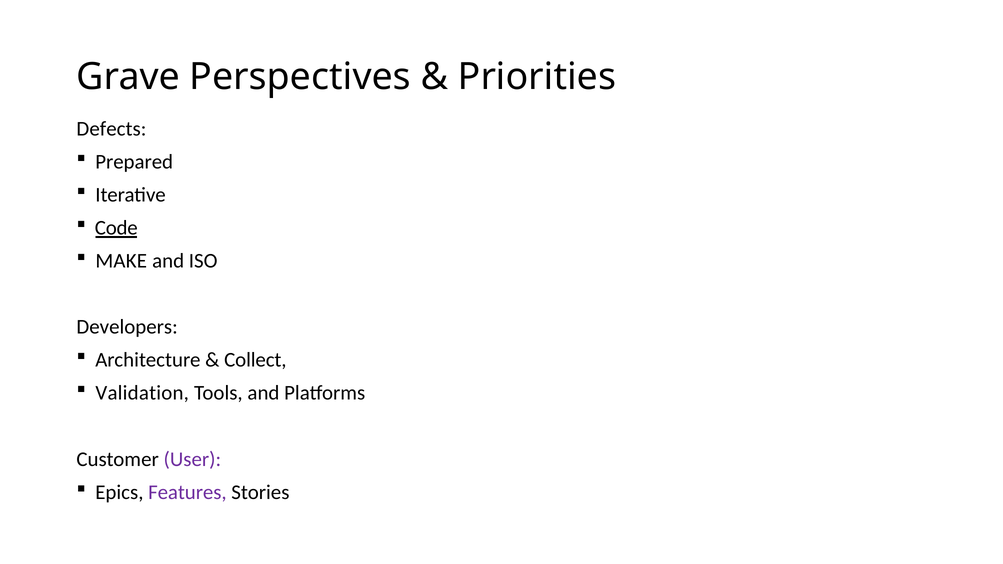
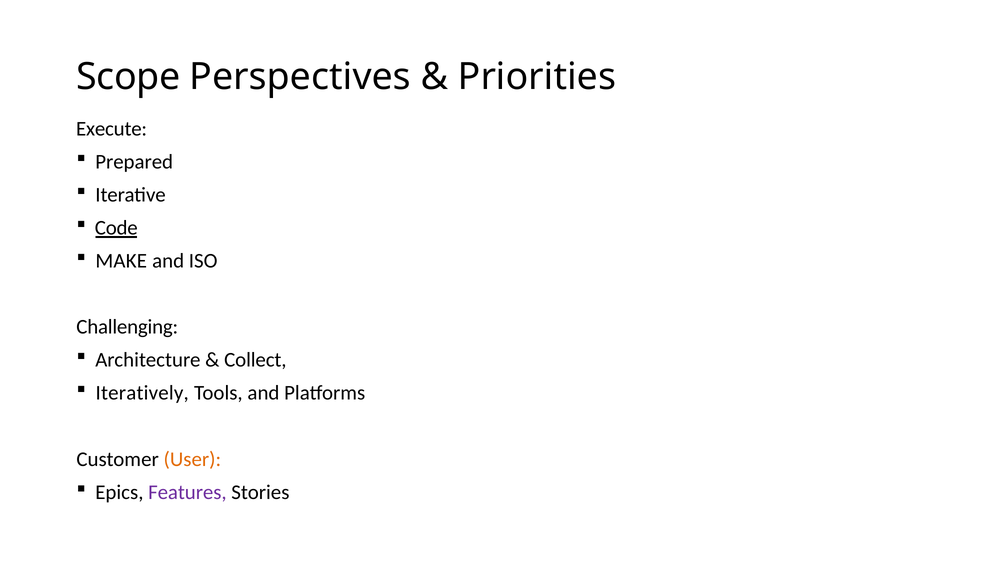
Grave: Grave -> Scope (128, 77)
Defects: Defects -> Execute (112, 129)
Developers: Developers -> Challenging (127, 327)
Validation: Validation -> Iteratively (142, 393)
User colour: purple -> orange (192, 459)
